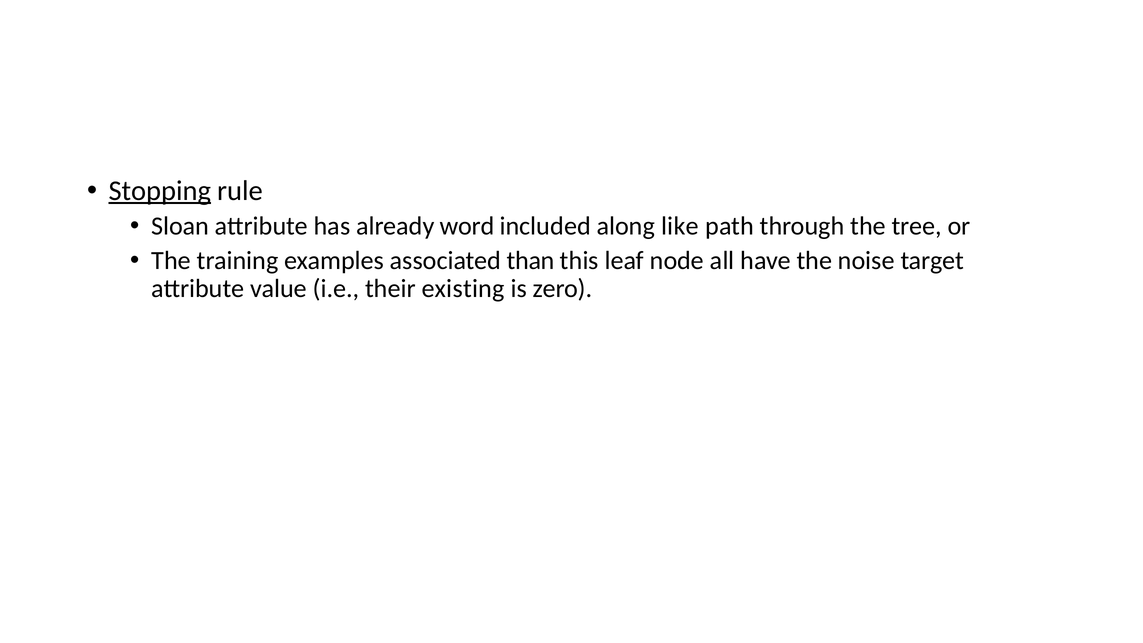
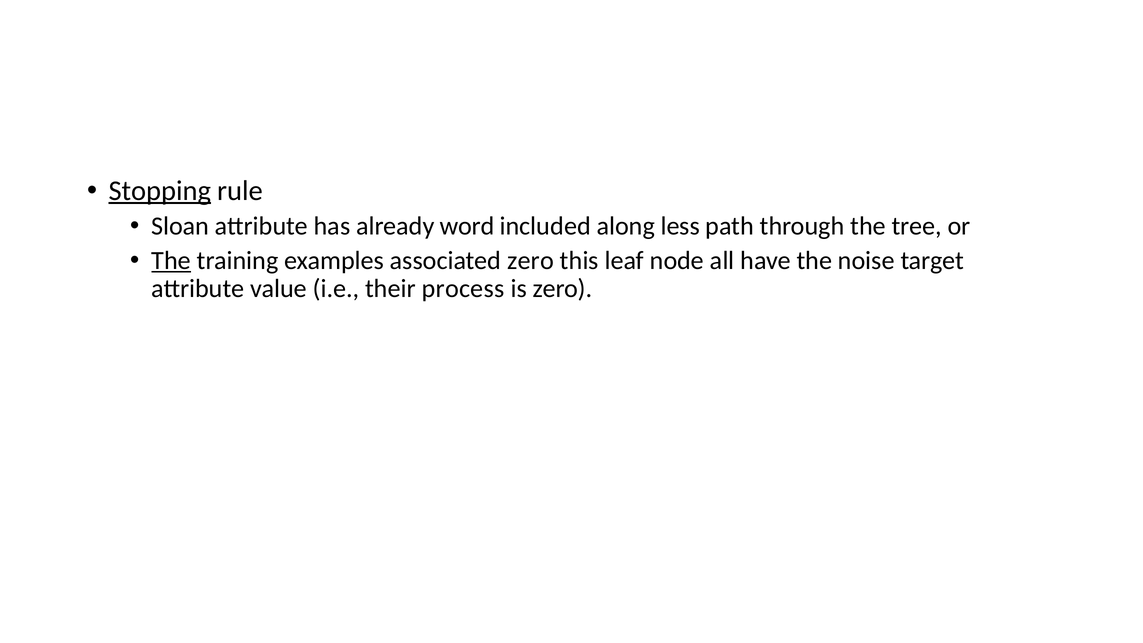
like: like -> less (680, 226)
The underline: none -> present (171, 260)
associated than: than -> zero (530, 260)
existing: existing -> process (463, 289)
